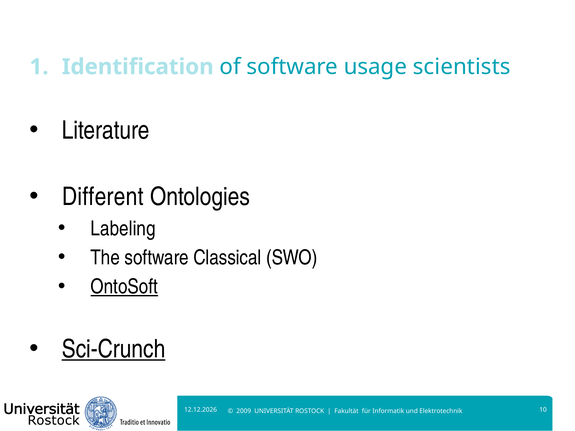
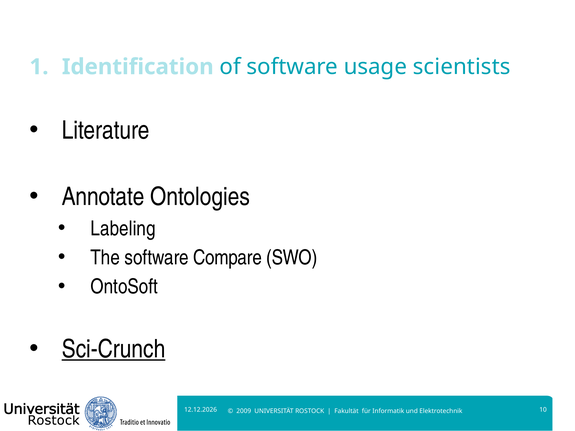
Different: Different -> Annotate (103, 197)
Classical: Classical -> Compare (227, 258)
OntoSoft underline: present -> none (124, 287)
